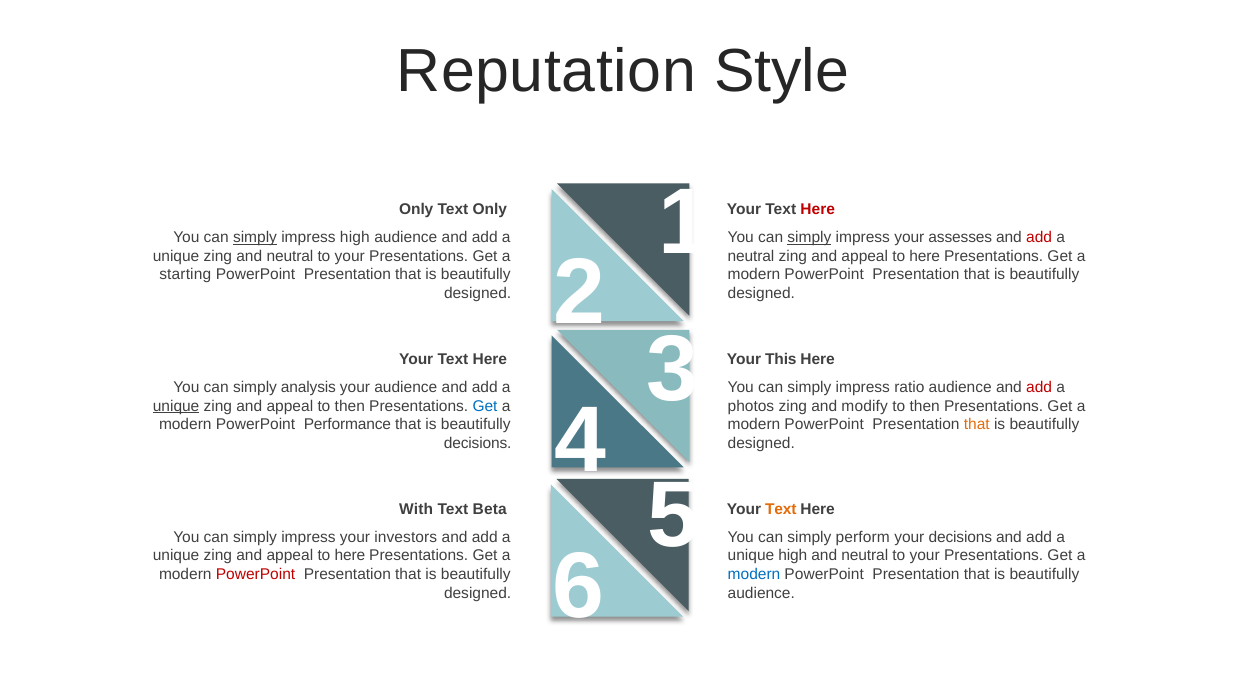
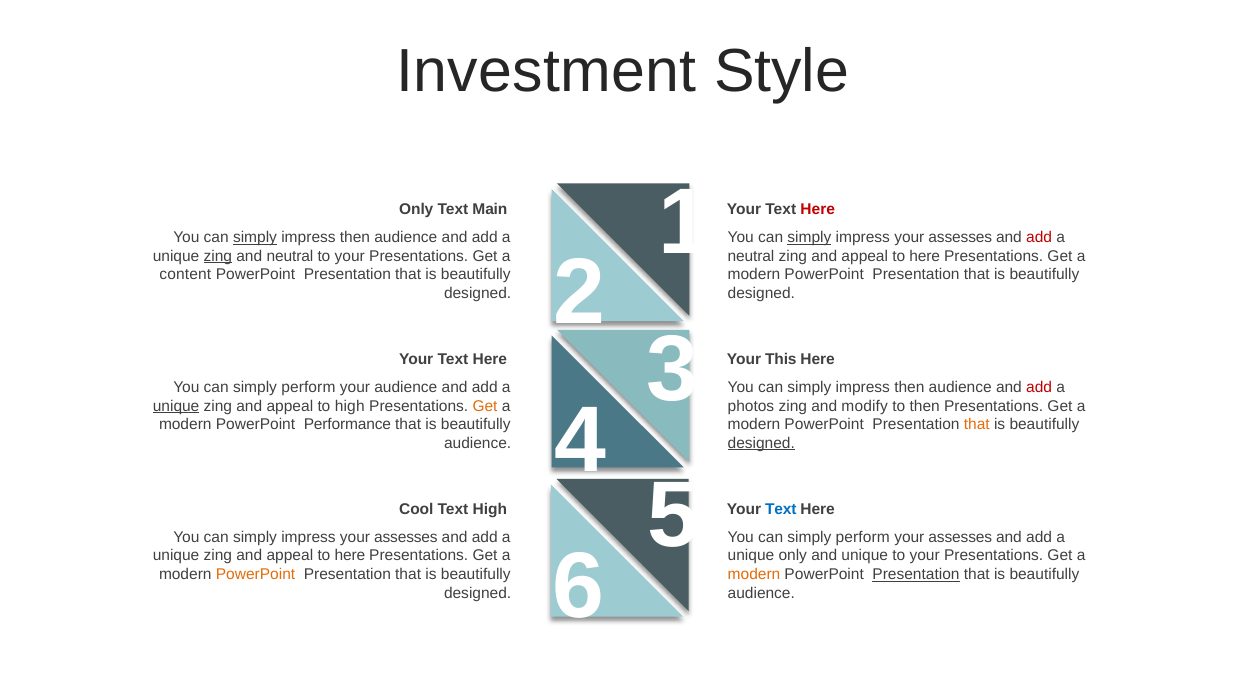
Reputation: Reputation -> Investment (546, 72)
Text Only: Only -> Main (490, 209)
high: high -> then (355, 238)
zing underline: none -> present (218, 256)
starting: starting -> content (185, 275)
analysis: analysis -> perform (308, 387)
ratio: ratio -> then (909, 387)
appeal to then: then -> high (350, 406)
Get colour: blue -> orange (485, 406)
decisions: decisions -> audience (478, 443)
designed underline: none -> present (761, 443)
With: With -> Cool (416, 509)
Text Beta: Beta -> High (490, 509)
Text colour: orange -> blue (781, 509)
investors: investors -> assesses (406, 537)
decisions: decisions -> assesses (960, 537)
unique high: high -> only (793, 556)
neutral: neutral -> unique (865, 556)
PowerPoint colour: red -> orange (256, 575)
modern colour: blue -> orange (754, 575)
Presentation underline: none -> present (916, 575)
